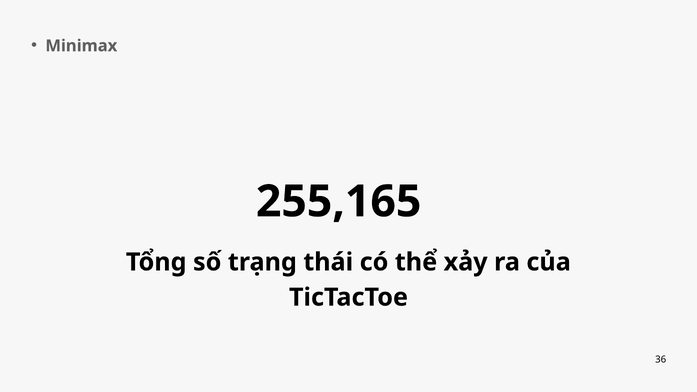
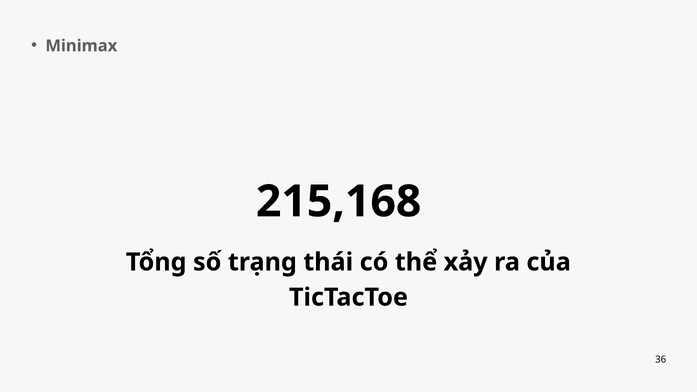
255,165: 255,165 -> 215,168 (339, 202)
